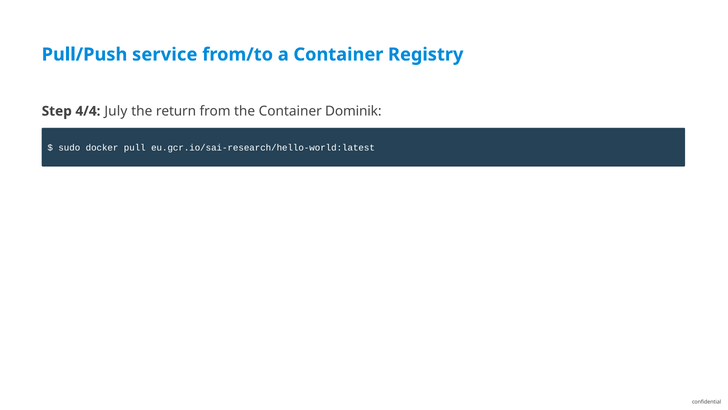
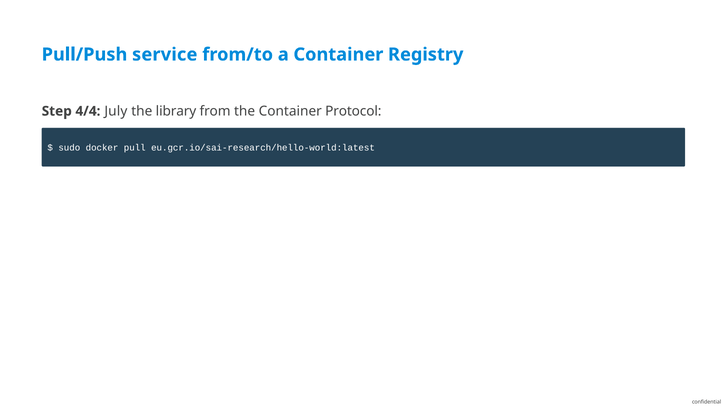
return: return -> library (176, 111)
Dominik: Dominik -> Protocol (353, 111)
